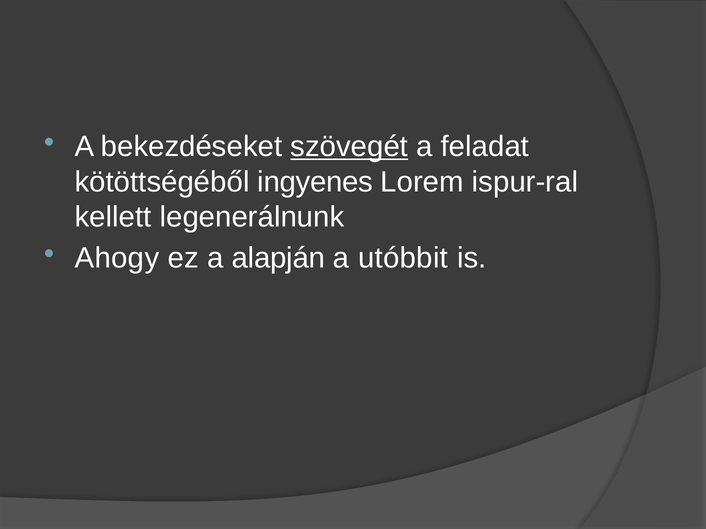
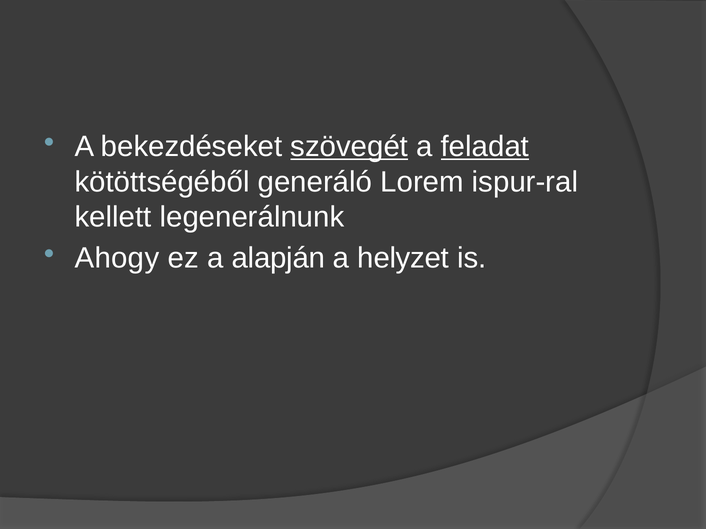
feladat underline: none -> present (485, 147)
ingyenes: ingyenes -> generáló (315, 182)
utóbbit: utóbbit -> helyzet (403, 259)
